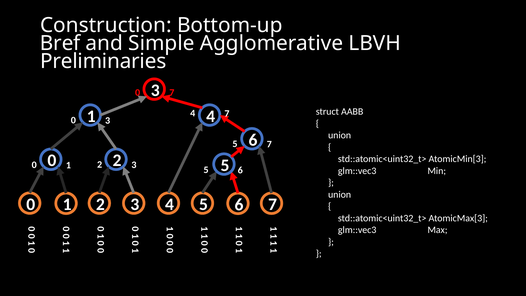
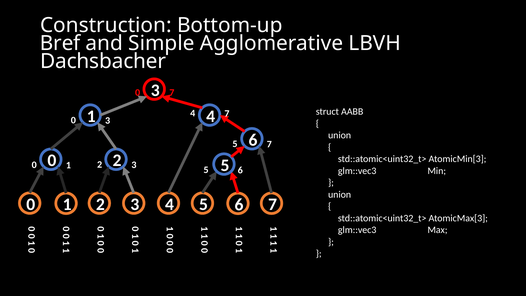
Preliminaries: Preliminaries -> Dachsbacher (103, 61)
